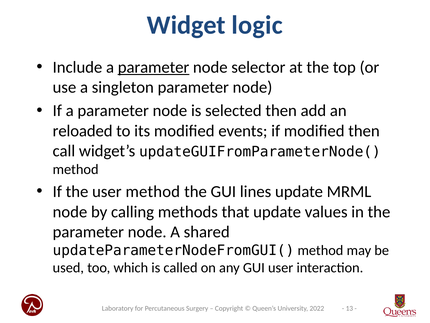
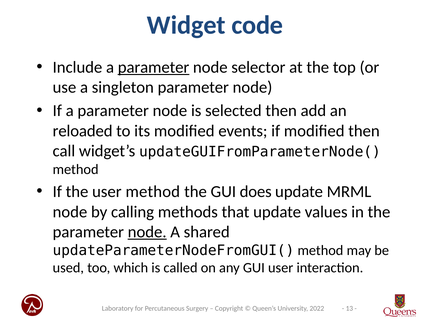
logic: logic -> code (257, 25)
lines: lines -> does (256, 191)
node underline: none -> present (147, 232)
